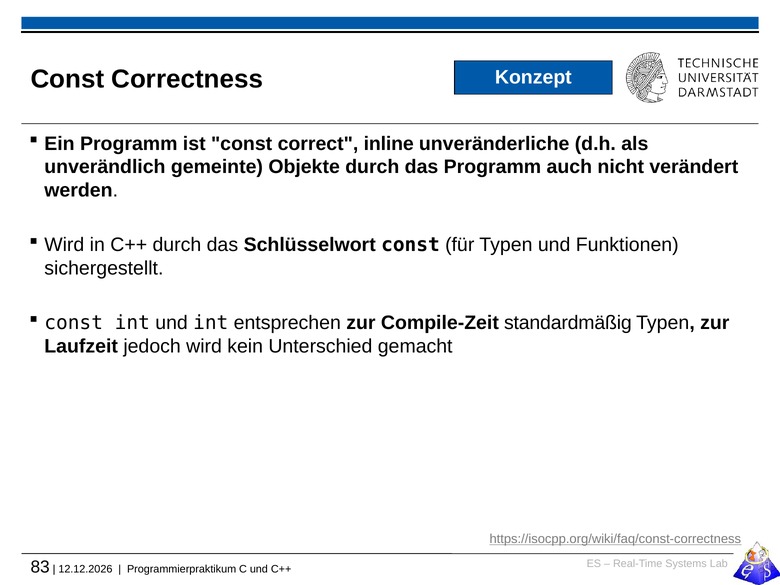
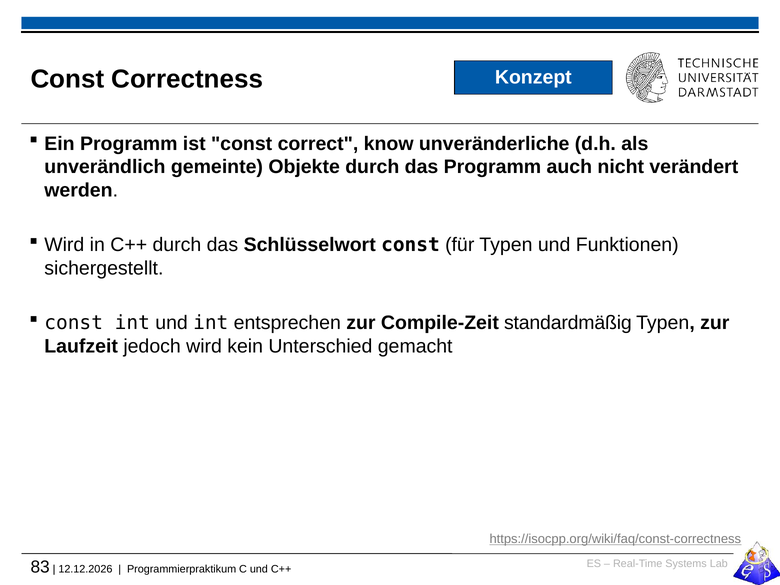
inline: inline -> know (389, 144)
